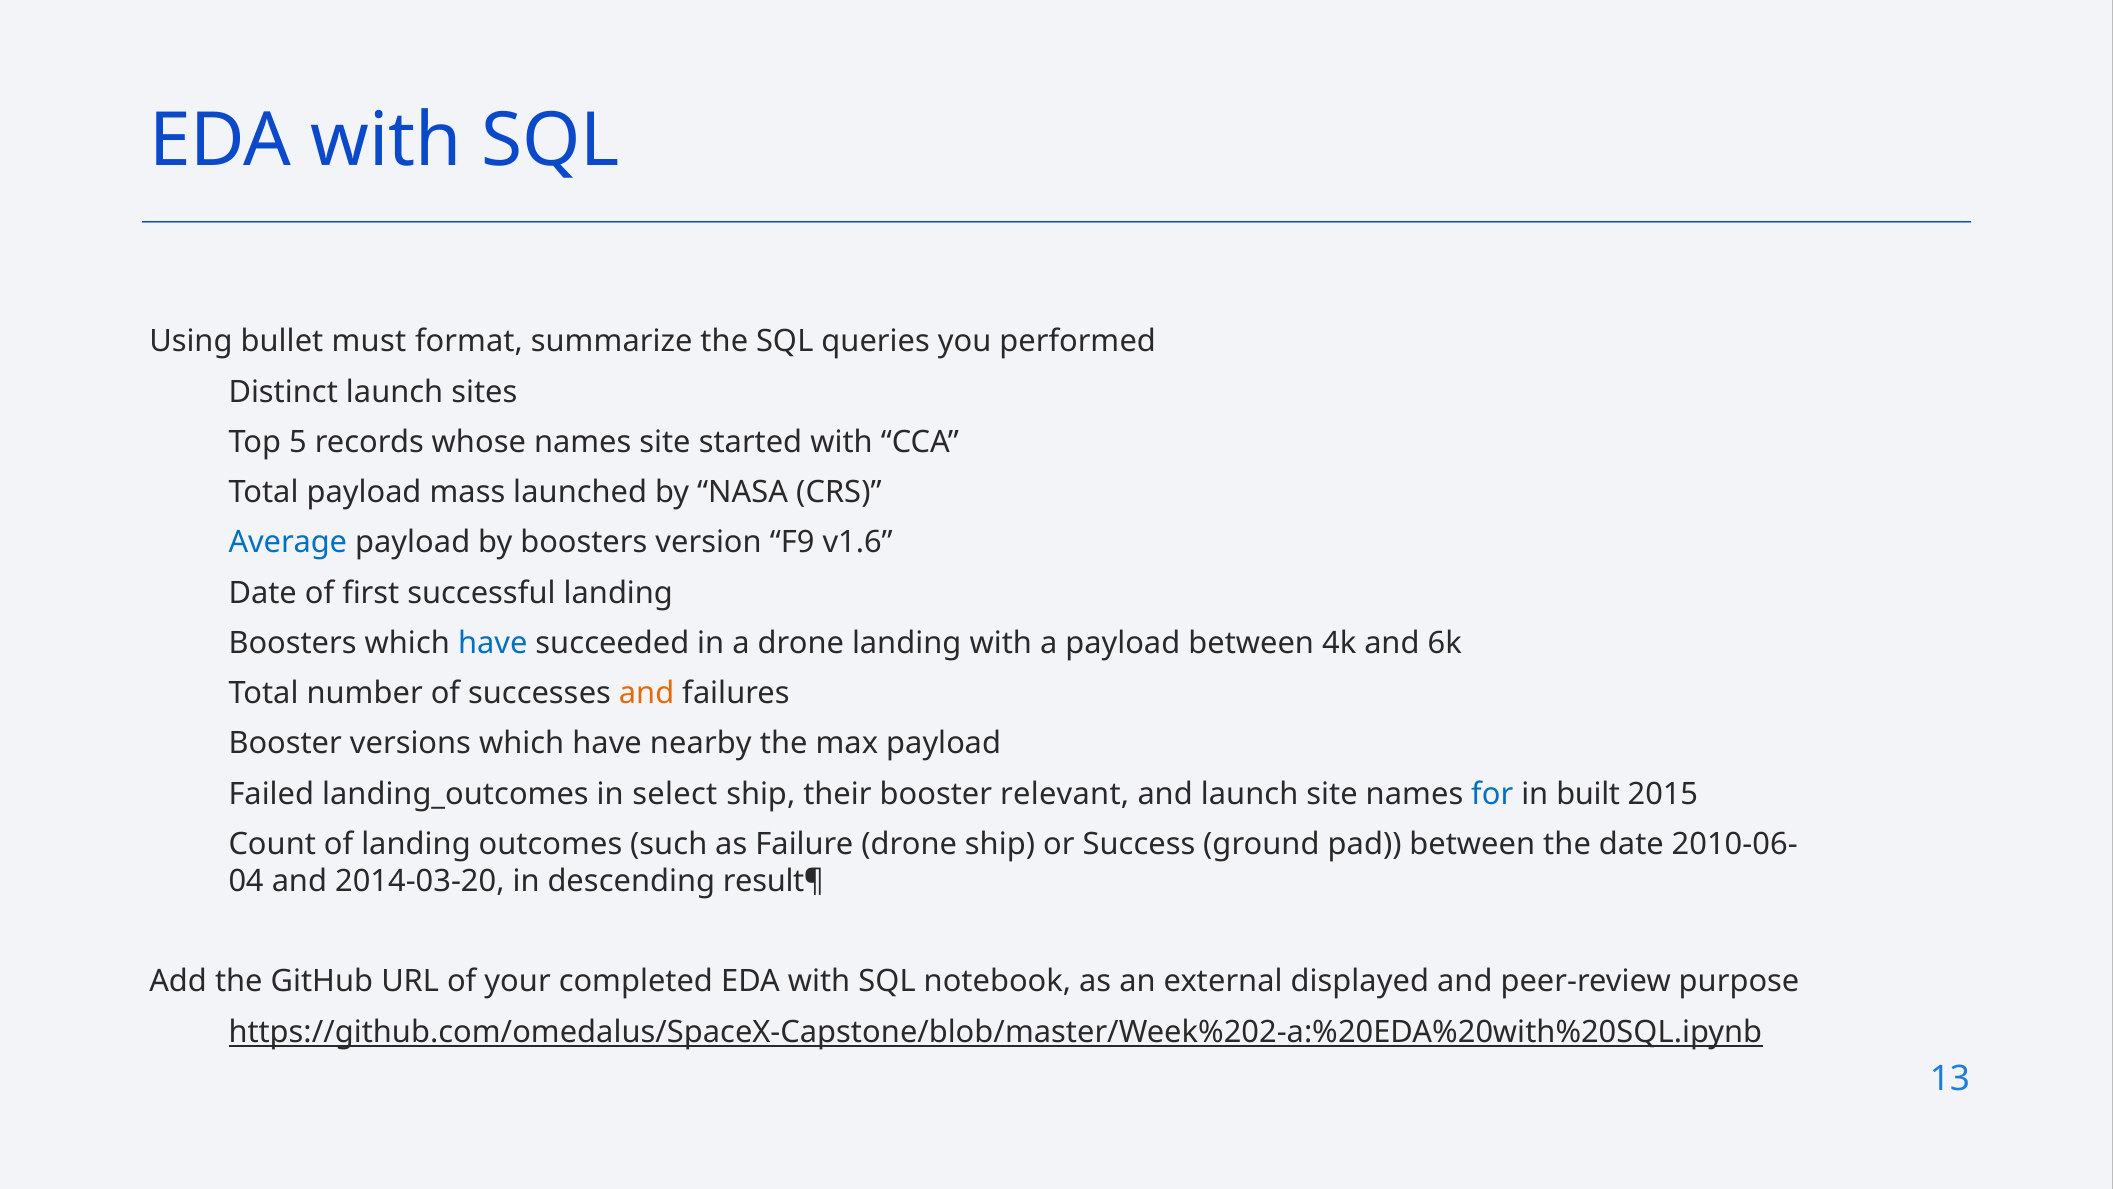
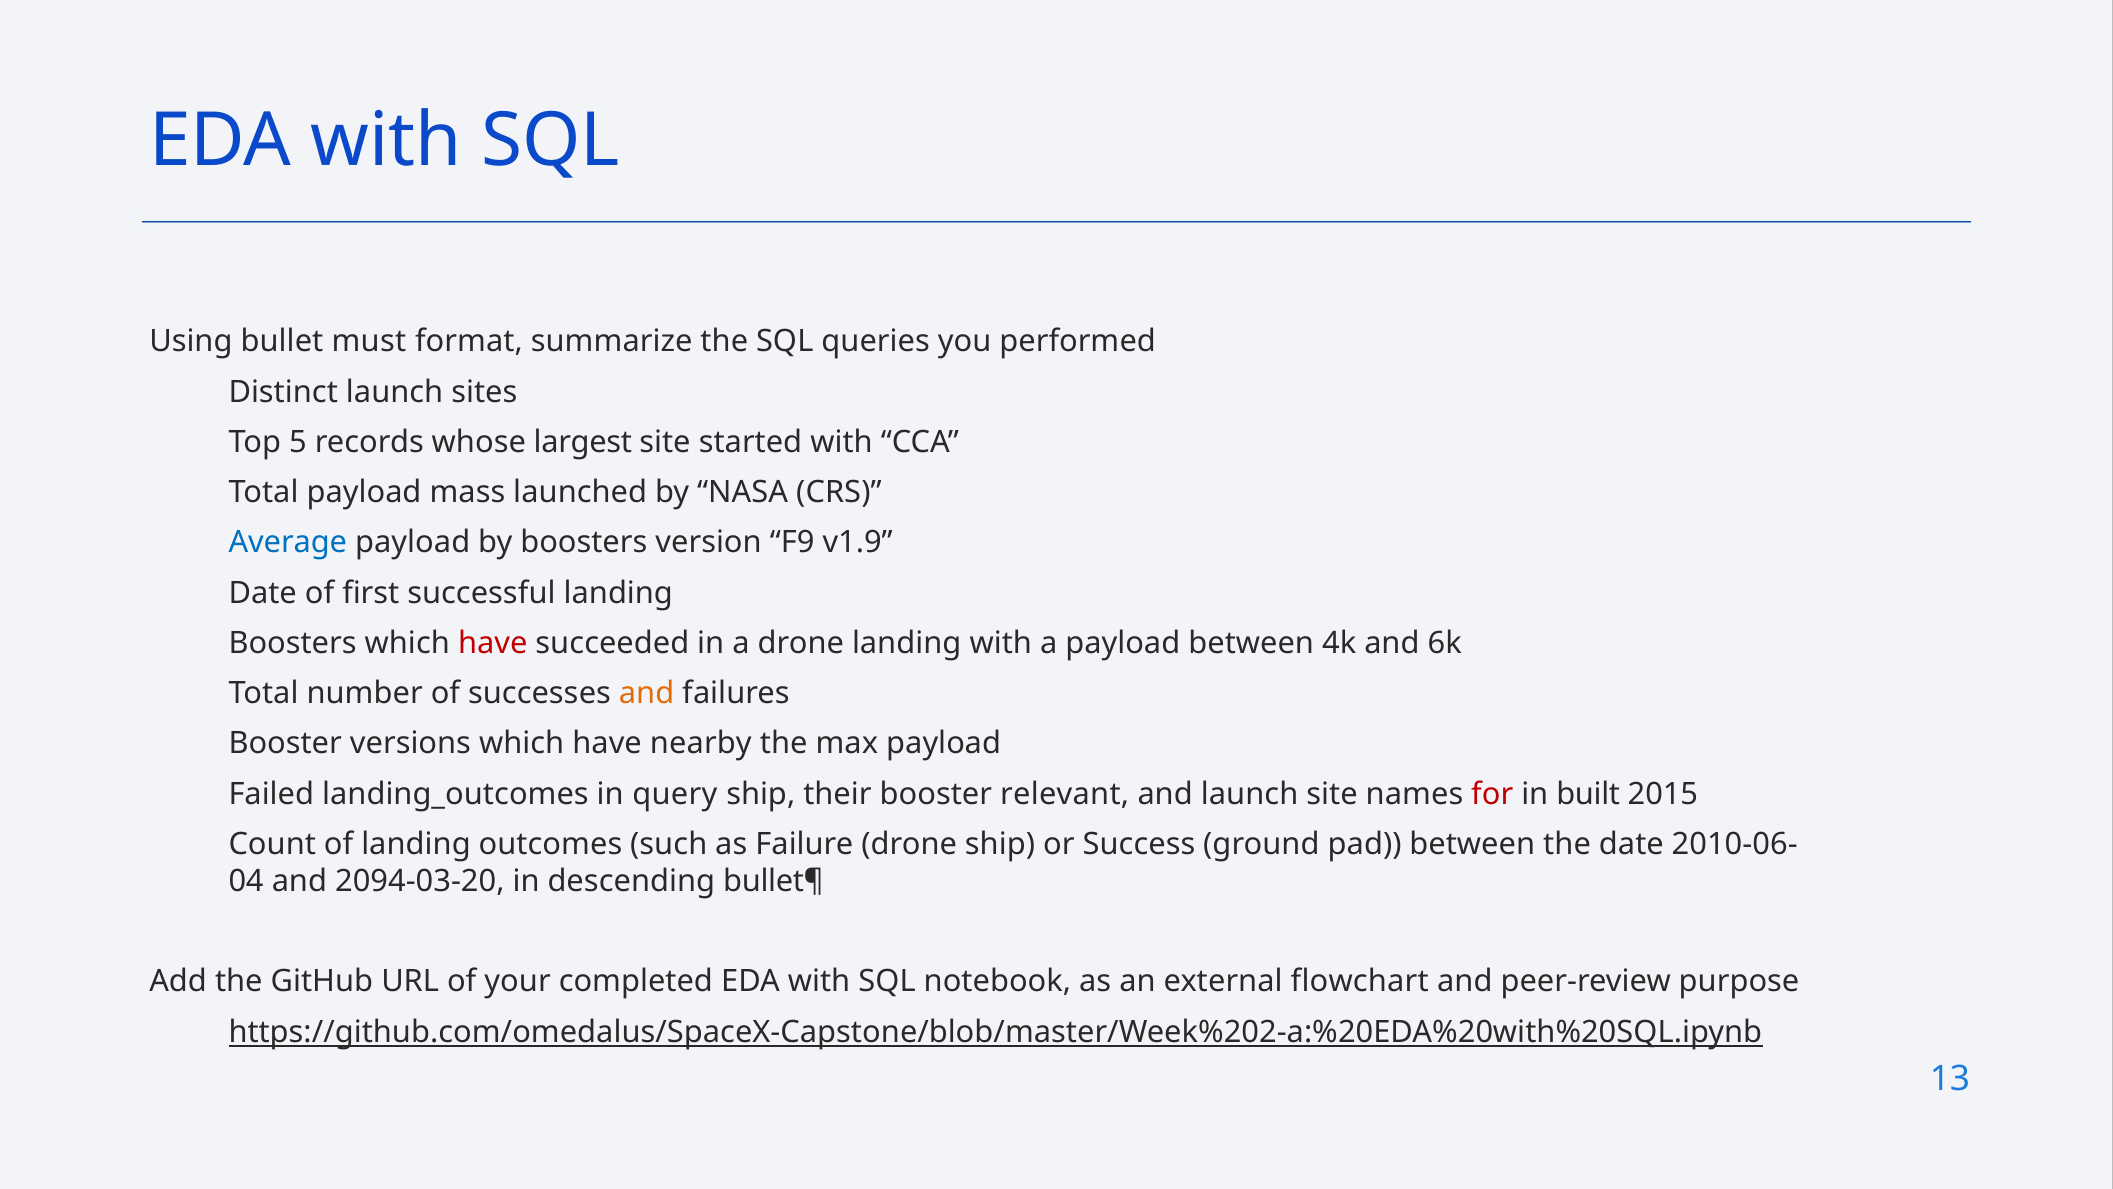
whose names: names -> largest (583, 442)
v1.6: v1.6 -> v1.9 (858, 543)
have colour: blue -> red (493, 643)
select: select -> query (675, 794)
for colour: blue -> red (1492, 794)
2014-03-20: 2014-03-20 -> 2094-03-20 (420, 881)
result¶: result¶ -> bullet¶ (773, 881)
displayed: displayed -> flowchart (1360, 981)
